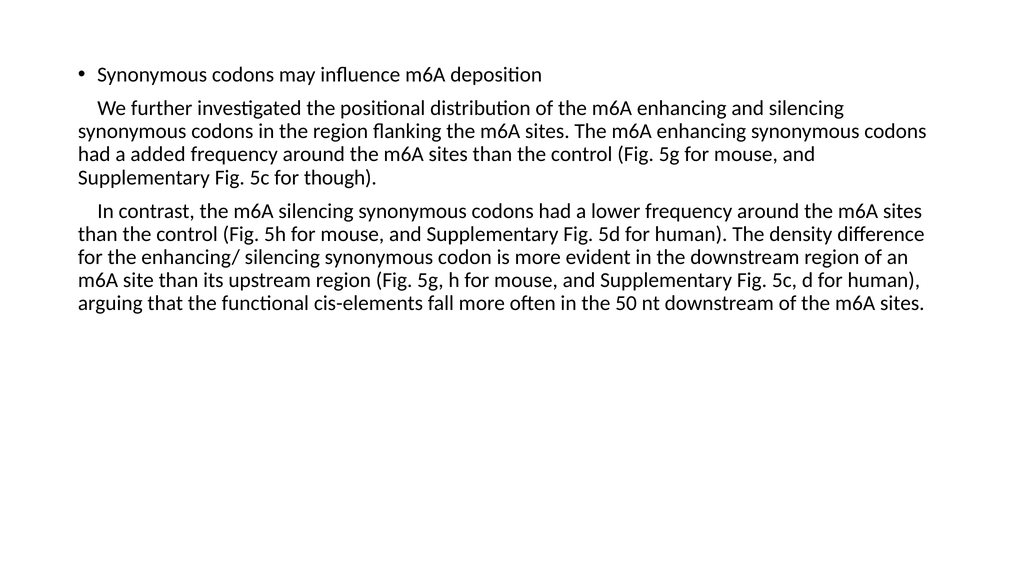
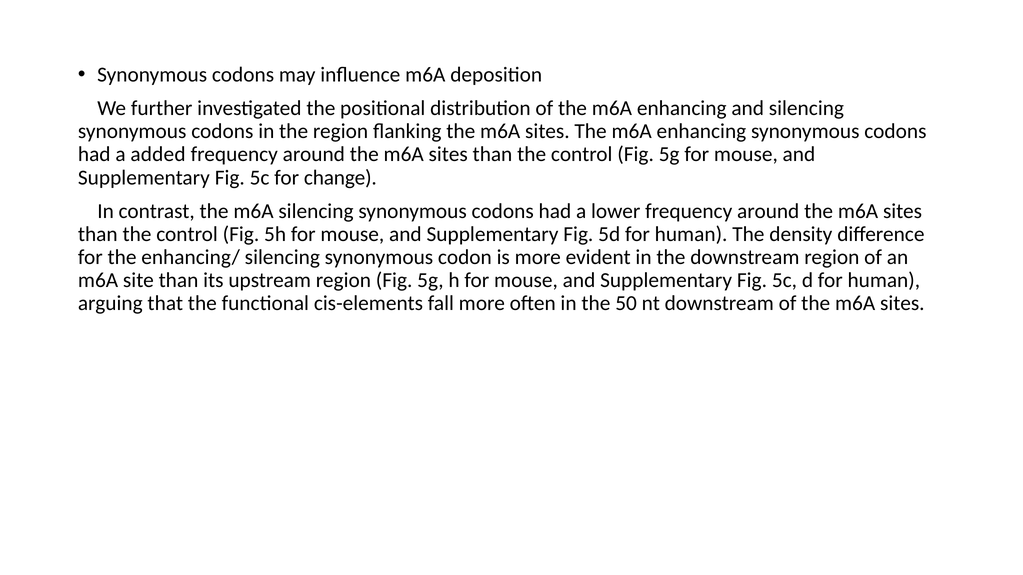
though: though -> change (340, 178)
